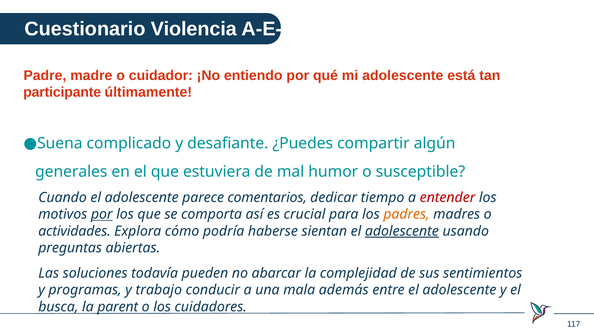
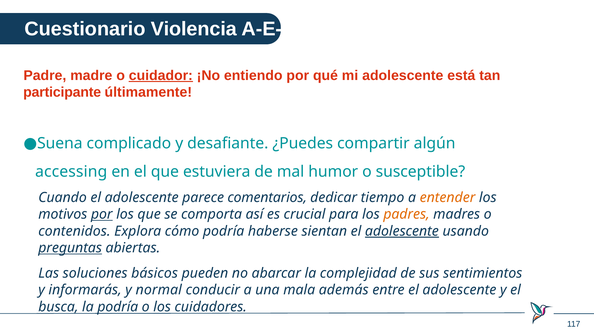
cuidador underline: none -> present (161, 76)
generales: generales -> accessing (71, 172)
entender colour: red -> orange (448, 198)
actividades: actividades -> contenidos (74, 231)
preguntas underline: none -> present (70, 248)
todavía: todavía -> básicos (155, 273)
programas: programas -> informarás (85, 290)
trabajo: trabajo -> normal (159, 290)
la parent: parent -> podría (118, 307)
